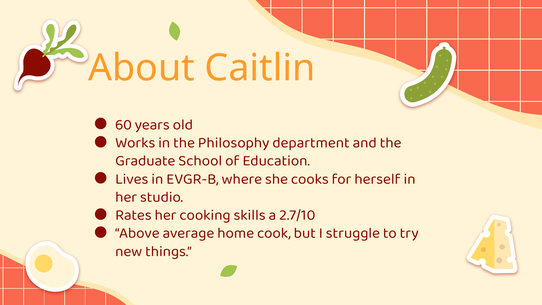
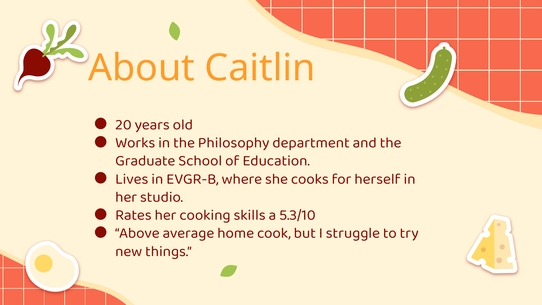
60: 60 -> 20 (123, 124)
2.7/10: 2.7/10 -> 5.3/10 (297, 215)
